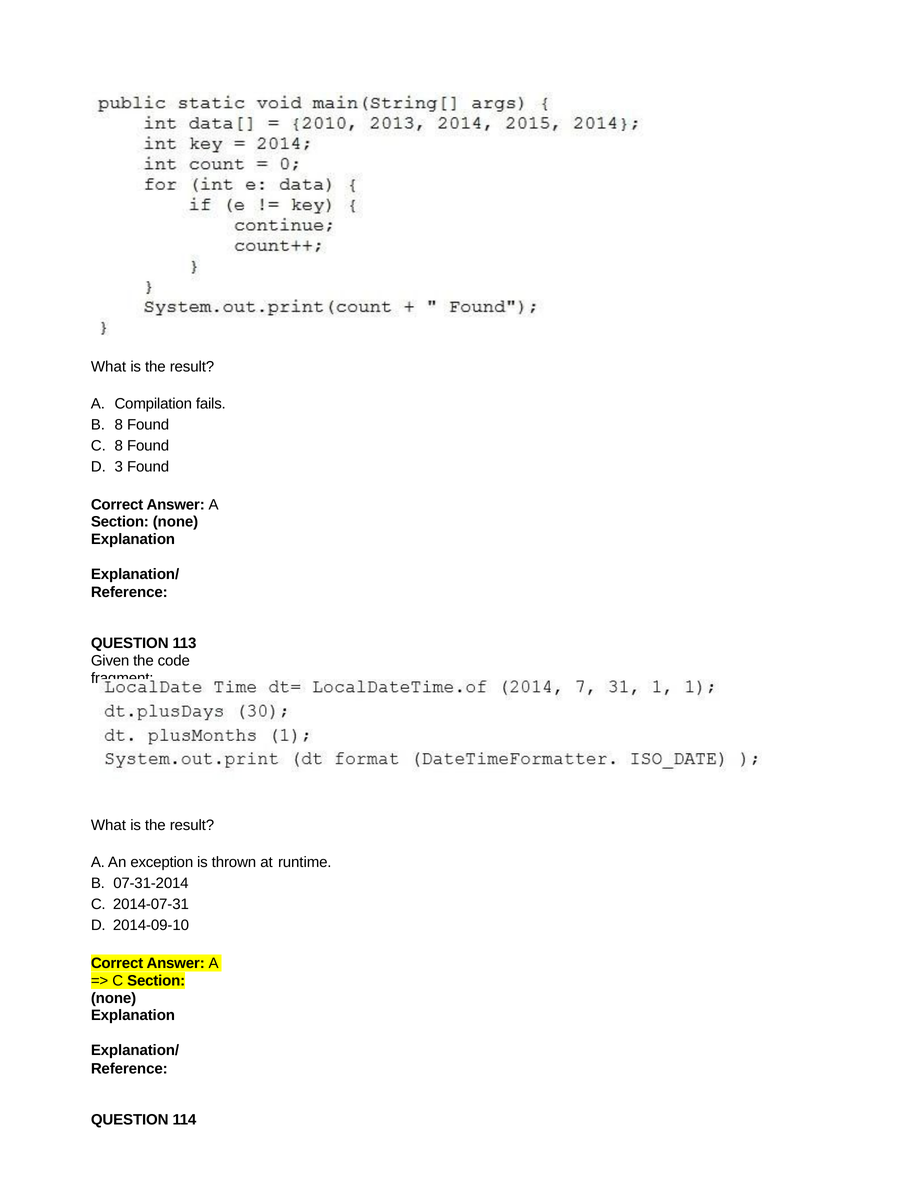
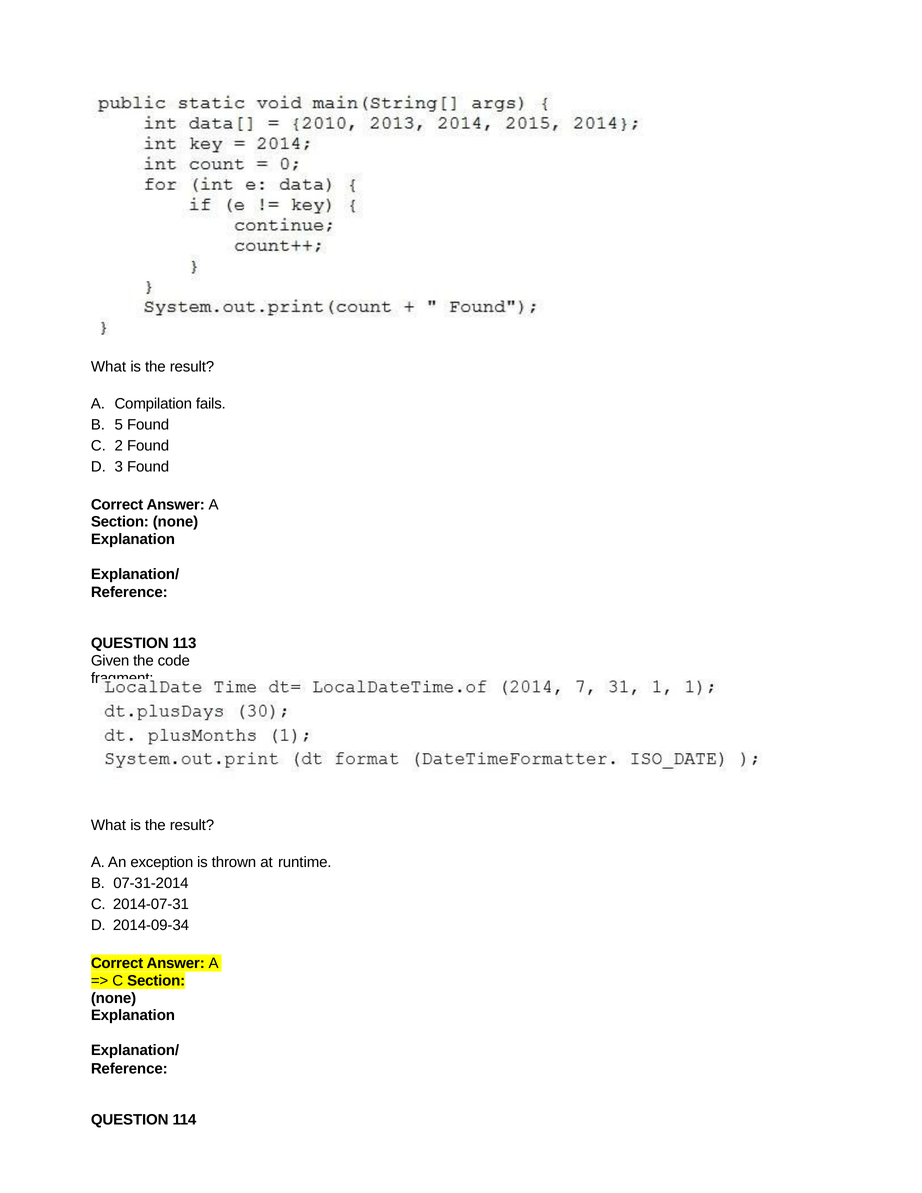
B 8: 8 -> 5 (119, 425)
C 8: 8 -> 2 (119, 446)
2014-09-10: 2014-09-10 -> 2014-09-34 (151, 925)
